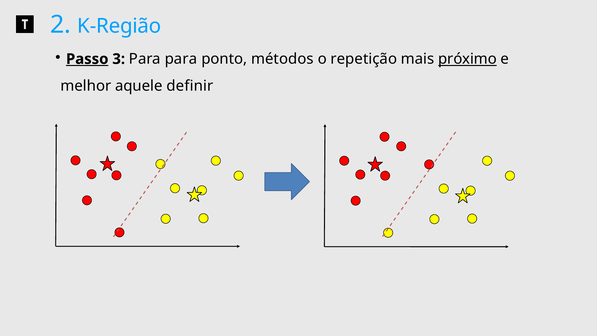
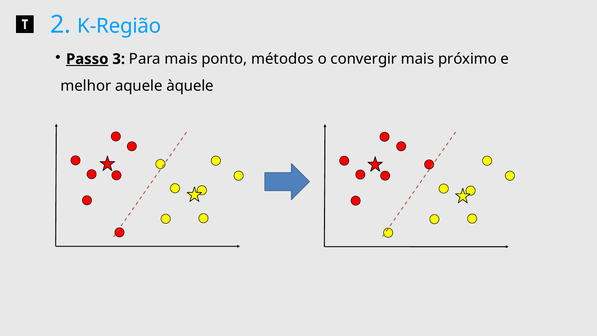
Para para: para -> mais (181, 59)
repetição: repetição -> convergir (364, 59)
próximo underline: present -> none (467, 59)
definir: definir -> àquele (190, 86)
